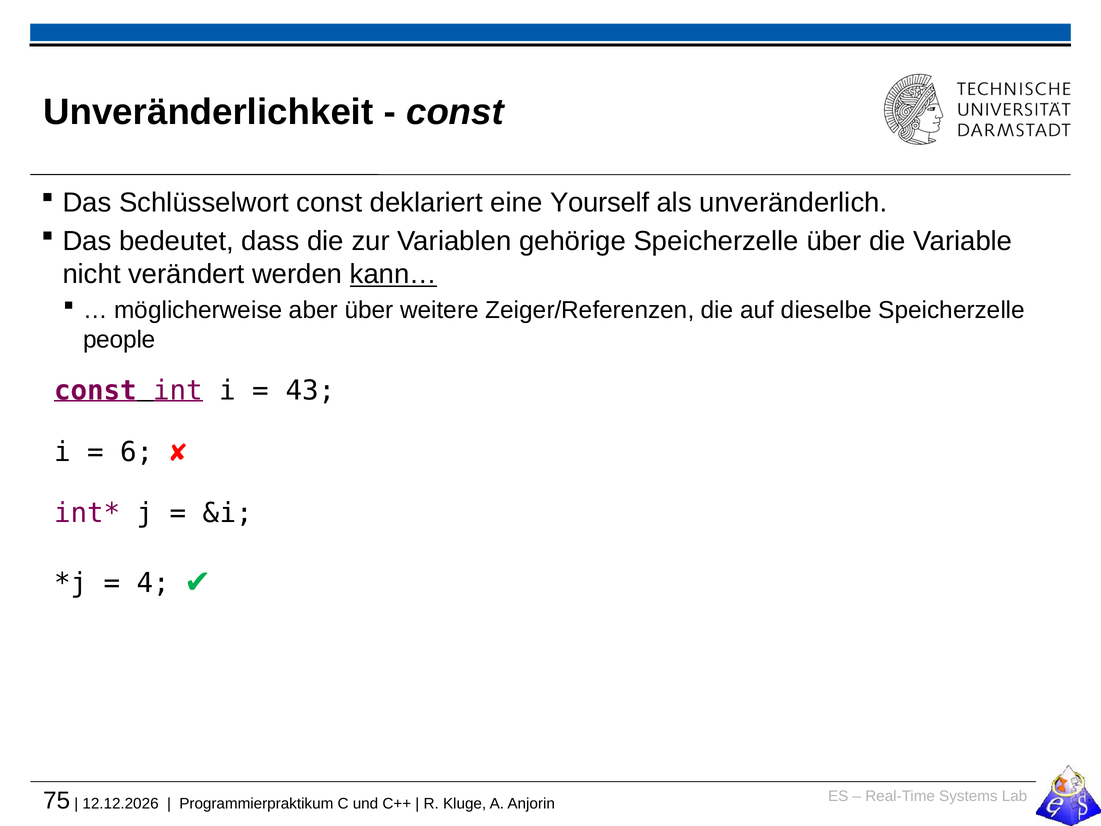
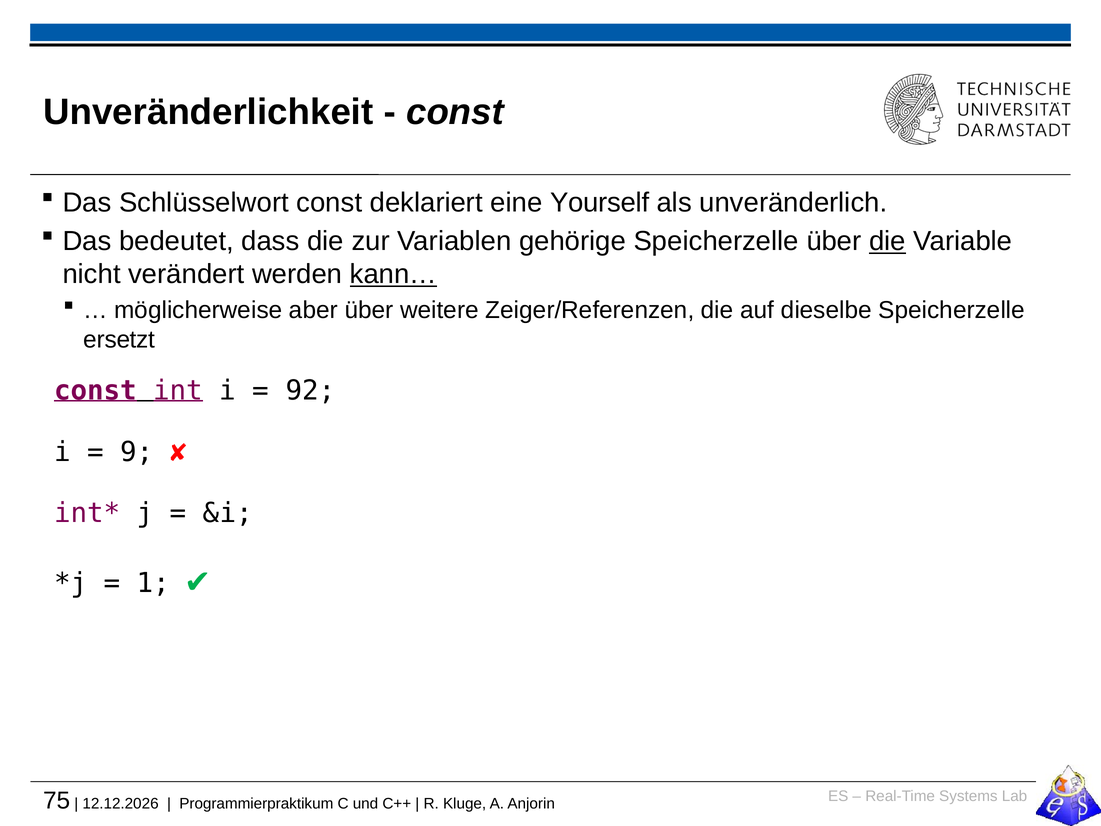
die underline: none -> present (887, 241)
people: people -> ersetzt (119, 339)
43: 43 -> 92 (310, 390)
6: 6 -> 9 (137, 452)
4: 4 -> 1 (153, 583)
